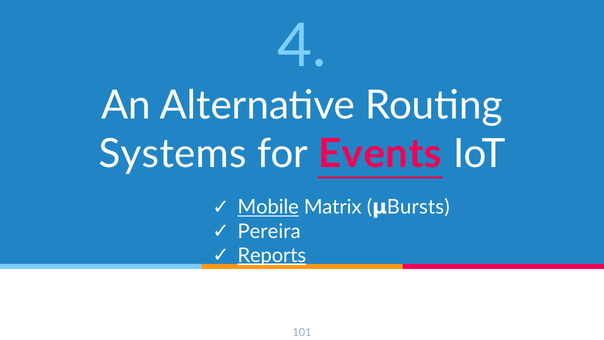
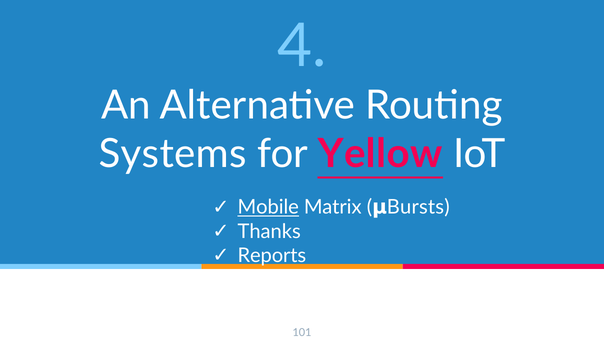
Events: Events -> Yellow (380, 154)
Pereira: Pereira -> Thanks (269, 231)
Reports underline: present -> none (272, 255)
